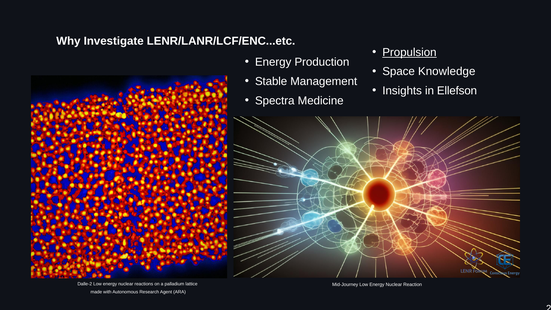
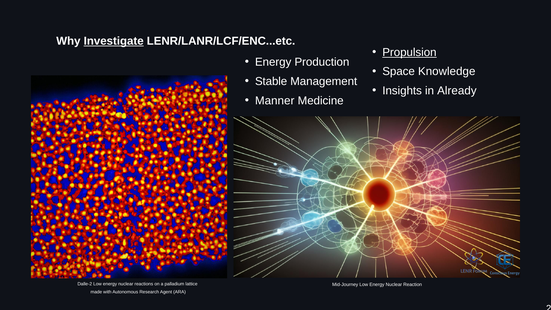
Investigate underline: none -> present (114, 41)
Ellefson: Ellefson -> Already (457, 91)
Spectra: Spectra -> Manner (275, 101)
